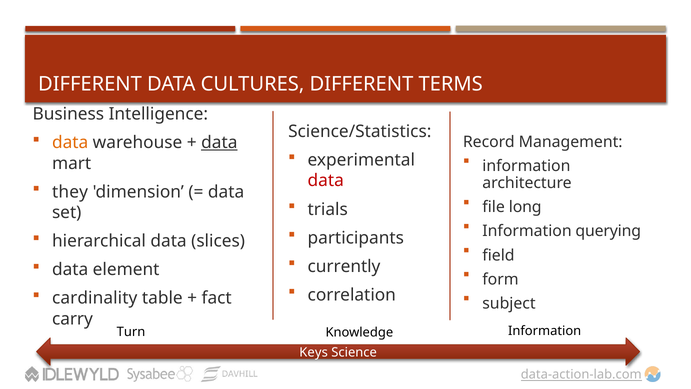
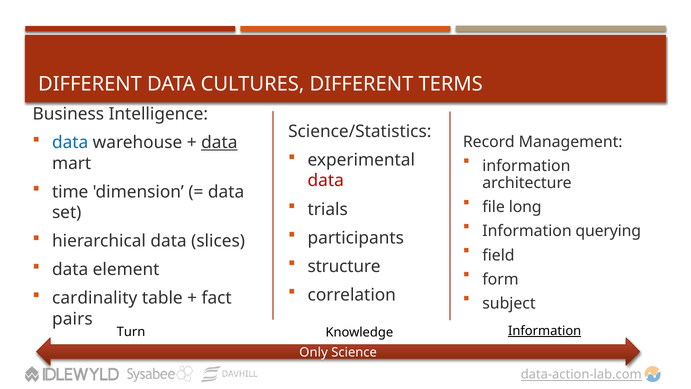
data colour: orange -> blue (70, 142)
they: they -> time (70, 192)
currently: currently -> structure (344, 266)
carry: carry -> pairs (72, 319)
Information underline: none -> present (545, 331)
Keys: Keys -> Only (314, 352)
